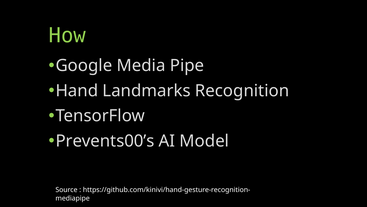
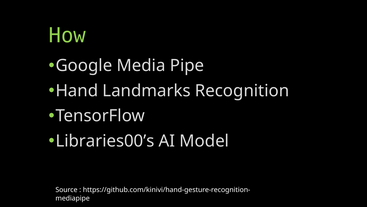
Prevents00’s: Prevents00’s -> Libraries00’s (105, 141)
